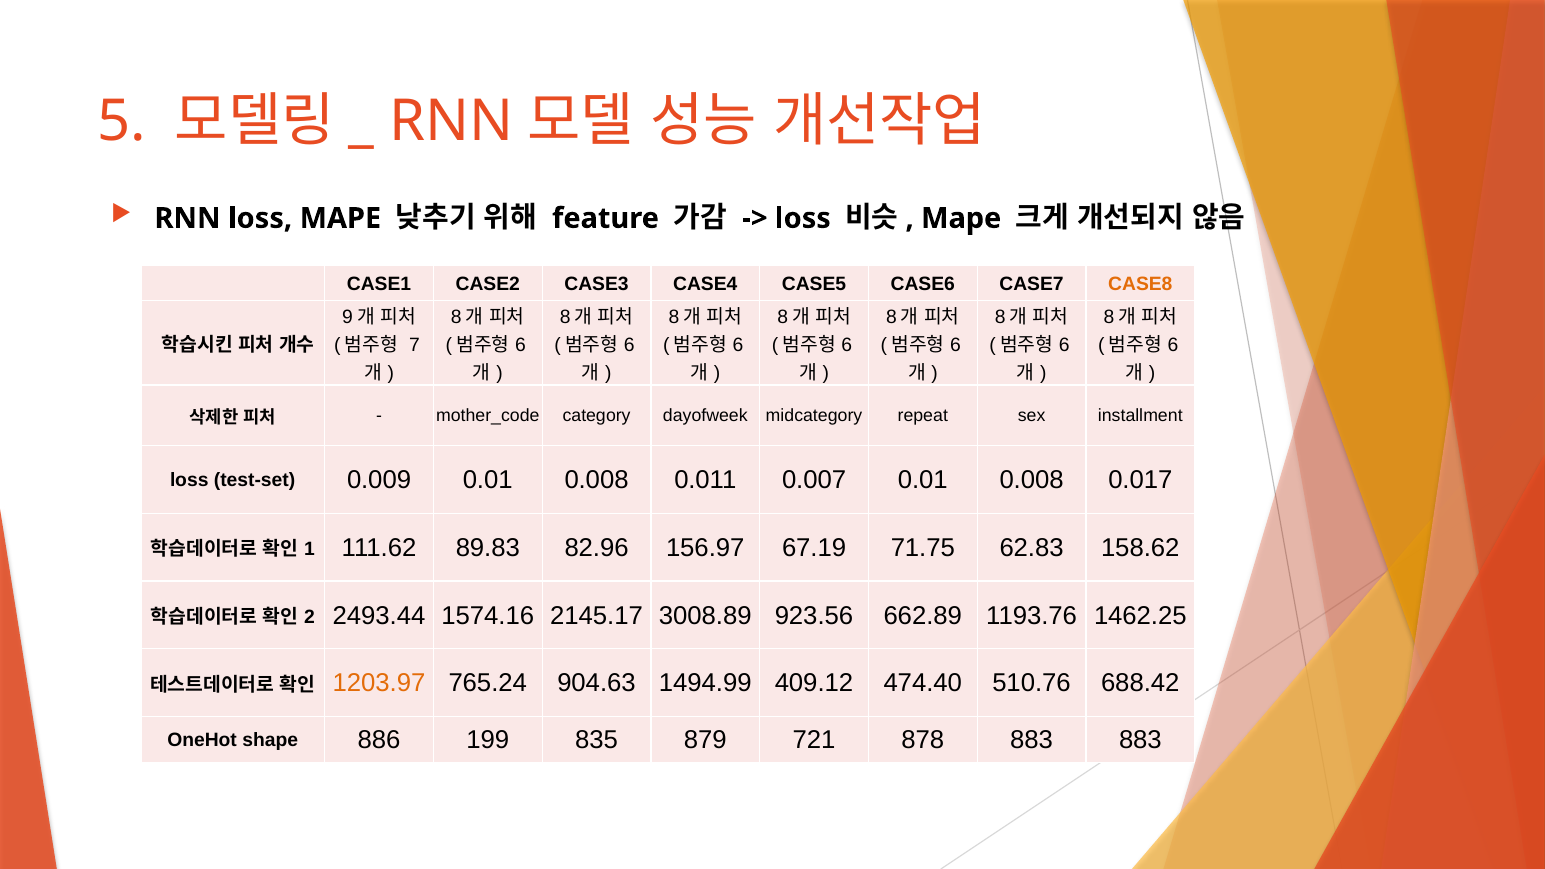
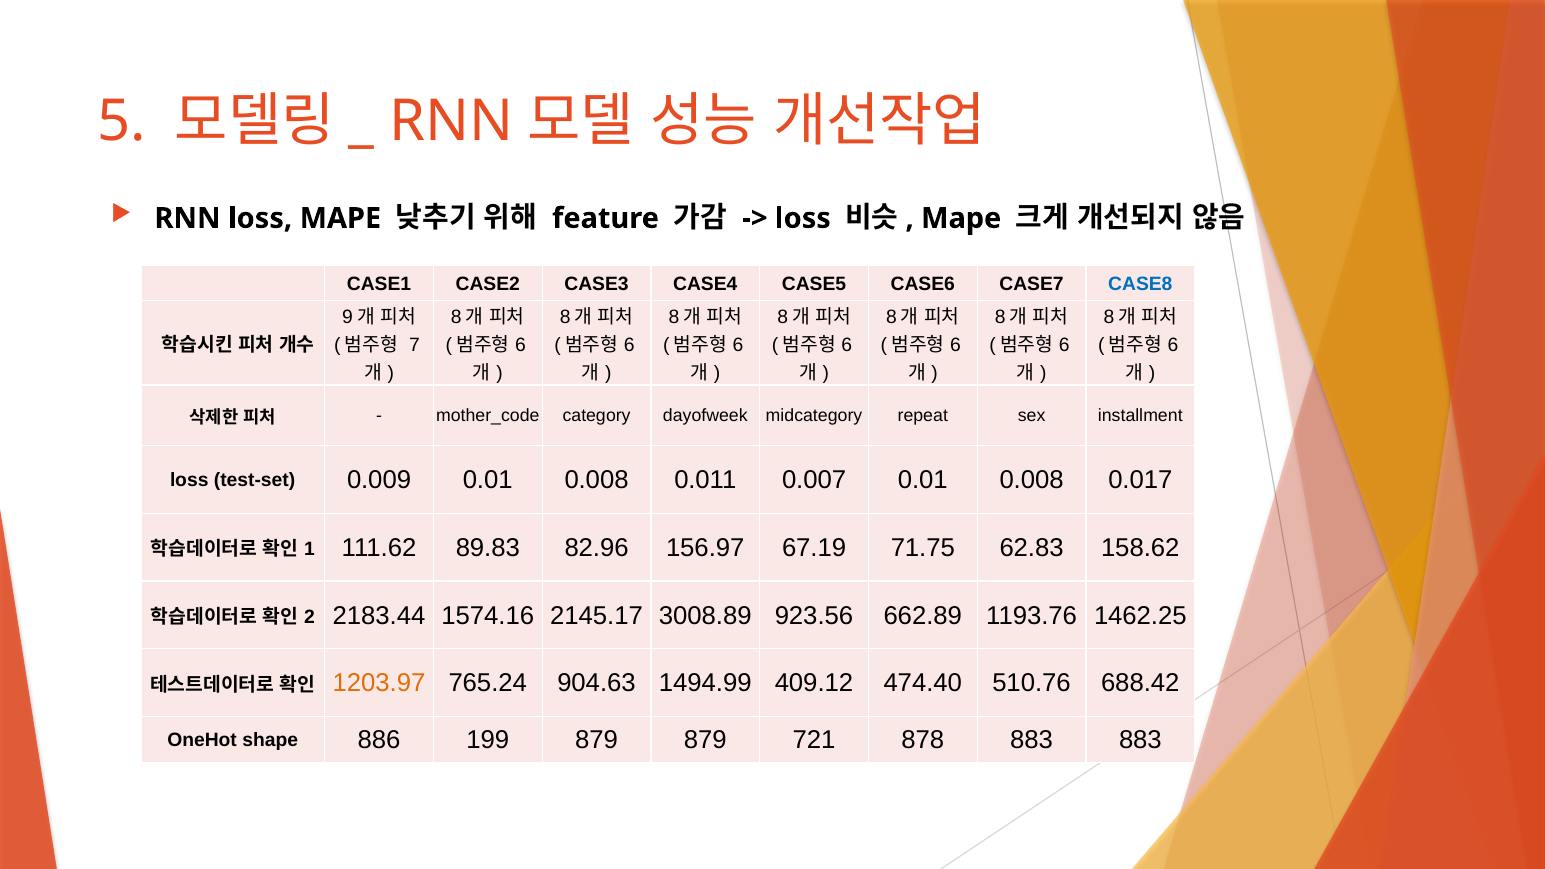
CASE8 colour: orange -> blue (1140, 284)
2493.44: 2493.44 -> 2183.44 (379, 616)
199 835: 835 -> 879 (597, 740)
